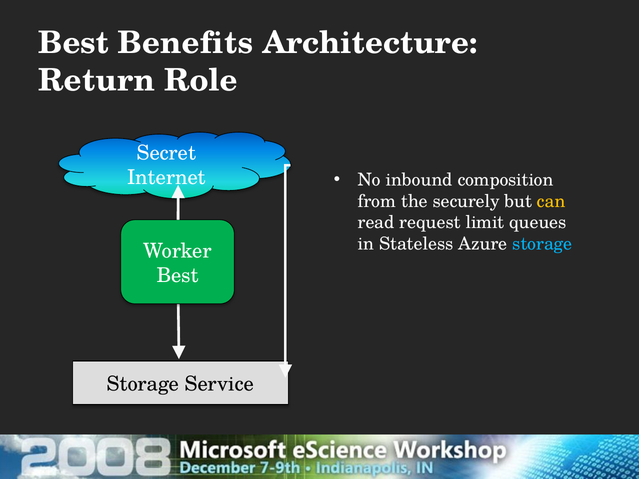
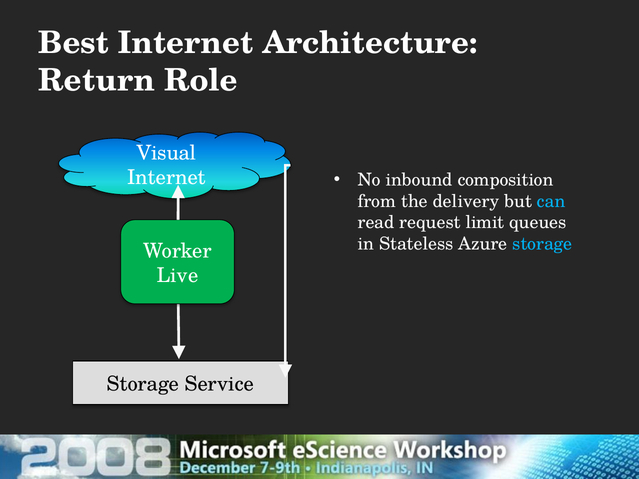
Best Benefits: Benefits -> Internet (186, 43)
Secret: Secret -> Visual (166, 153)
securely: securely -> delivery (466, 201)
can colour: yellow -> light blue (551, 201)
Best: Best -> Live (177, 276)
